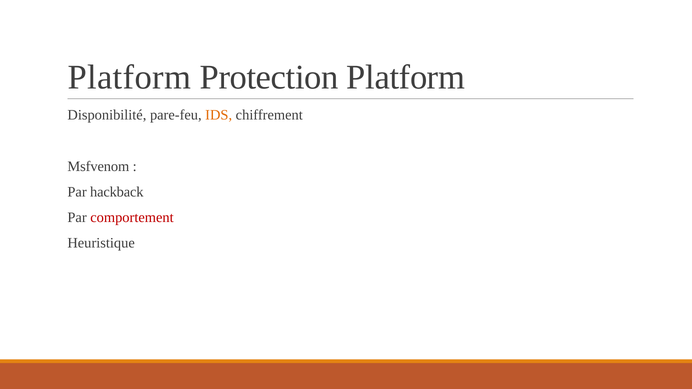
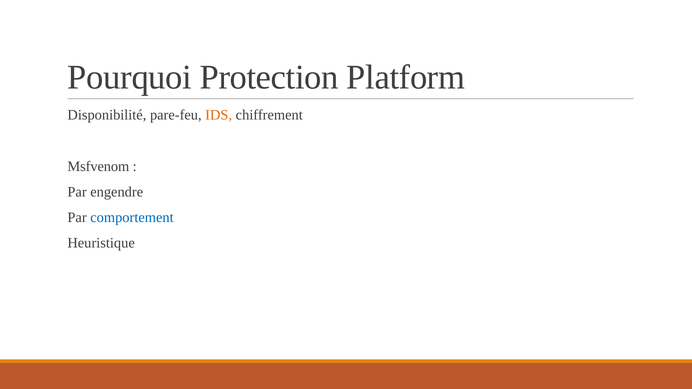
Platform: Platform -> Pourquoi (130, 78)
hackback: hackback -> engendre (117, 192)
comportement colour: red -> blue (132, 218)
